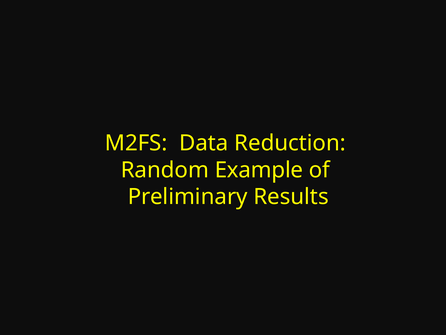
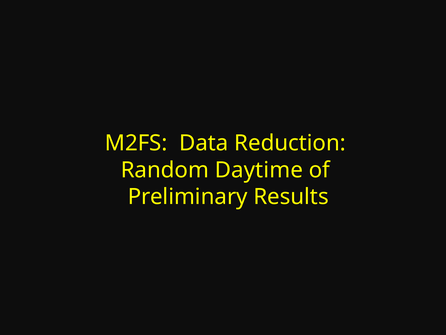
Example: Example -> Daytime (259, 170)
